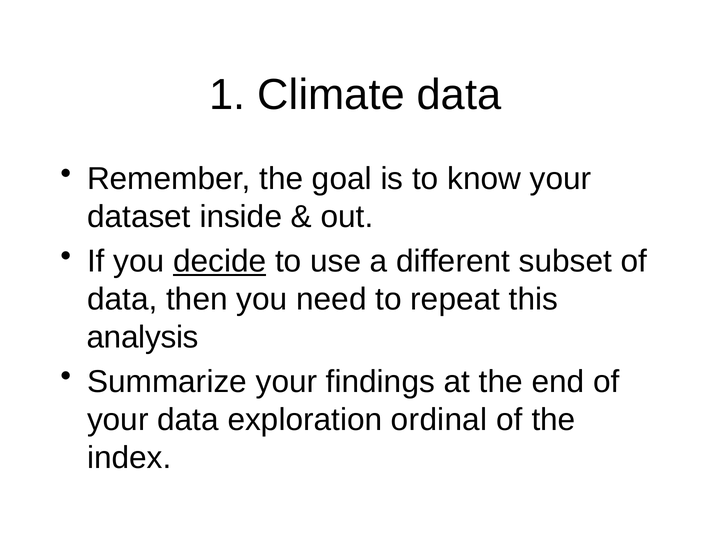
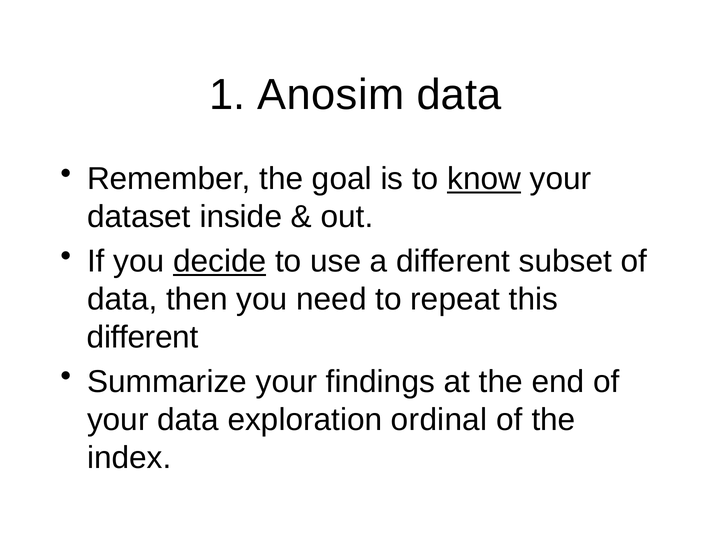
Climate: Climate -> Anosim (331, 95)
know underline: none -> present (484, 179)
analysis: analysis -> different (143, 337)
